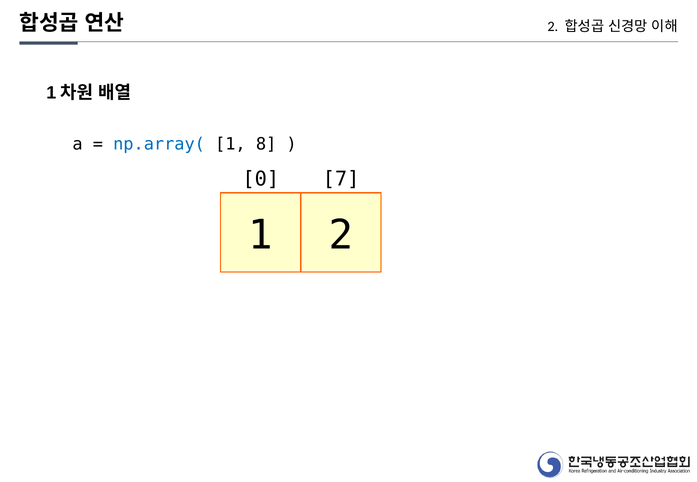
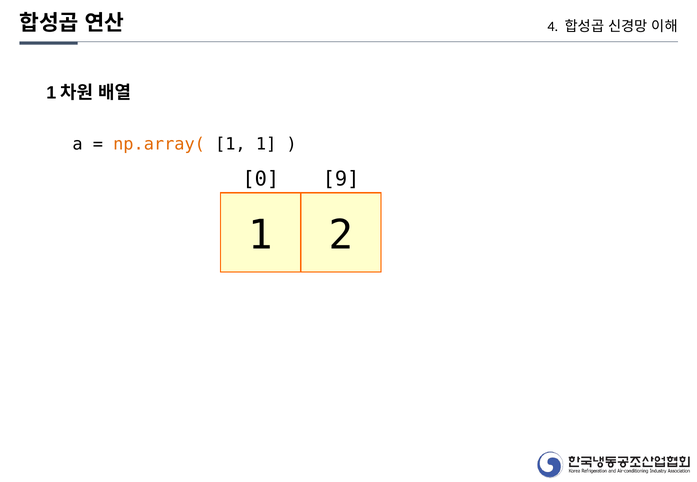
2: 2 -> 4 (553, 26)
np.array( colour: blue -> orange (159, 144)
1 8: 8 -> 1 (266, 144)
7: 7 -> 9 (341, 179)
